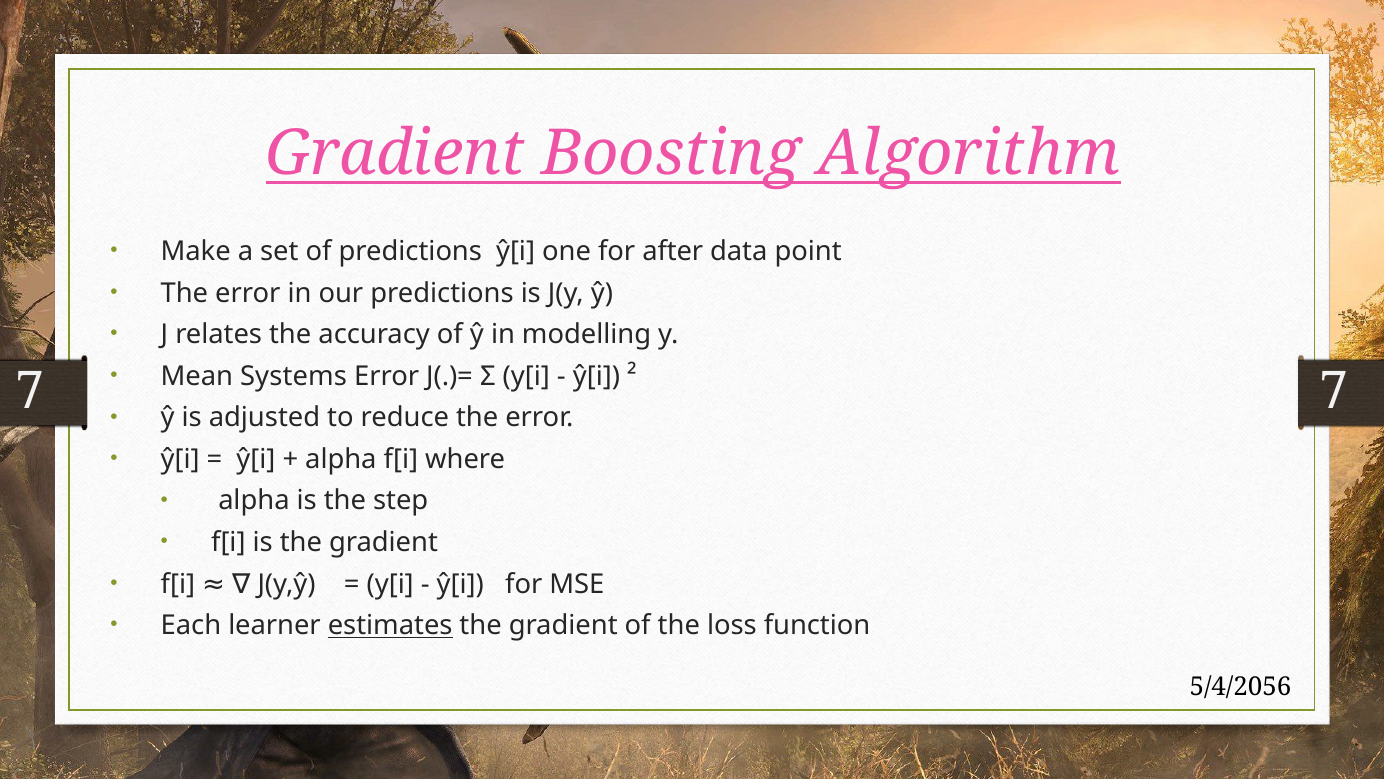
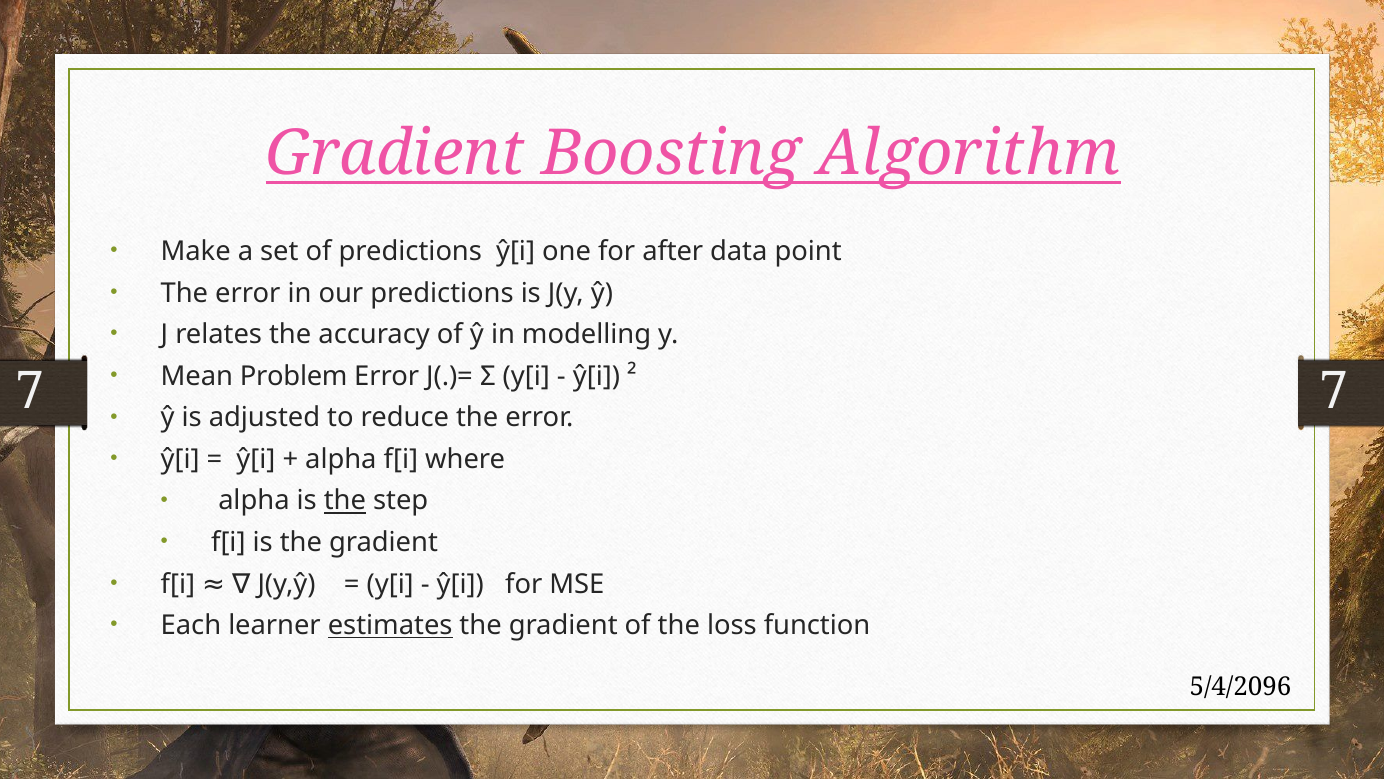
Systems: Systems -> Problem (294, 376)
the underline: none -> present (345, 501)
5/4/2056: 5/4/2056 -> 5/4/2096 (1240, 686)
